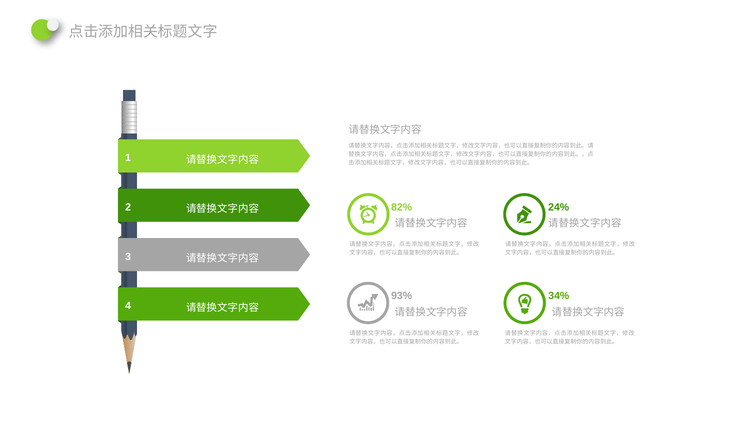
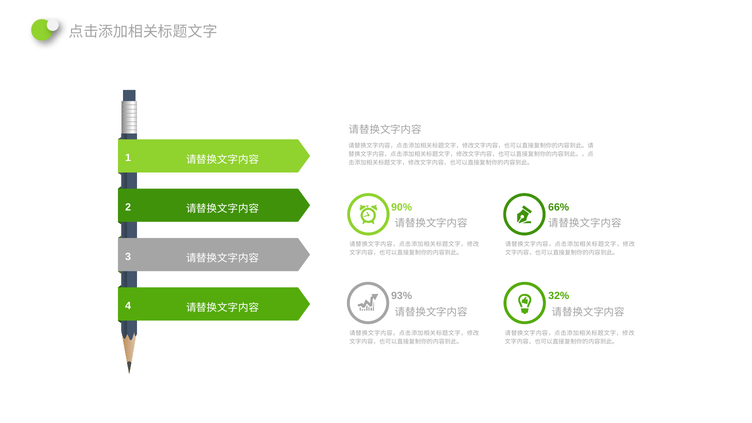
82%: 82% -> 90% (402, 207)
24%: 24% -> 66% (559, 207)
34%: 34% -> 32% (559, 296)
